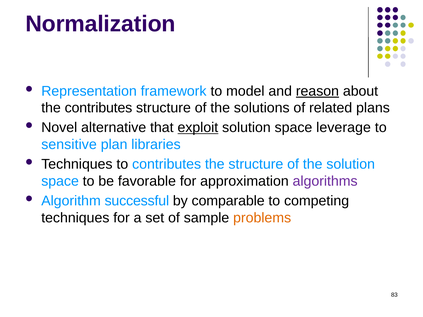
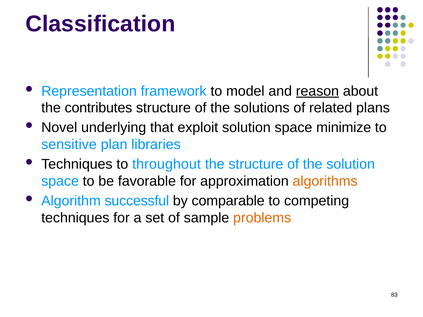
Normalization: Normalization -> Classification (100, 24)
alternative: alternative -> underlying (114, 128)
exploit underline: present -> none (198, 128)
leverage: leverage -> minimize (344, 128)
to contributes: contributes -> throughout (167, 164)
algorithms colour: purple -> orange (325, 181)
